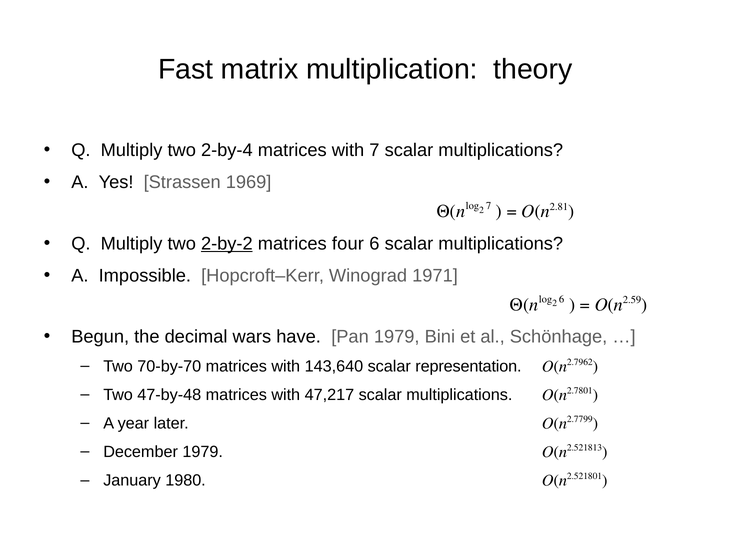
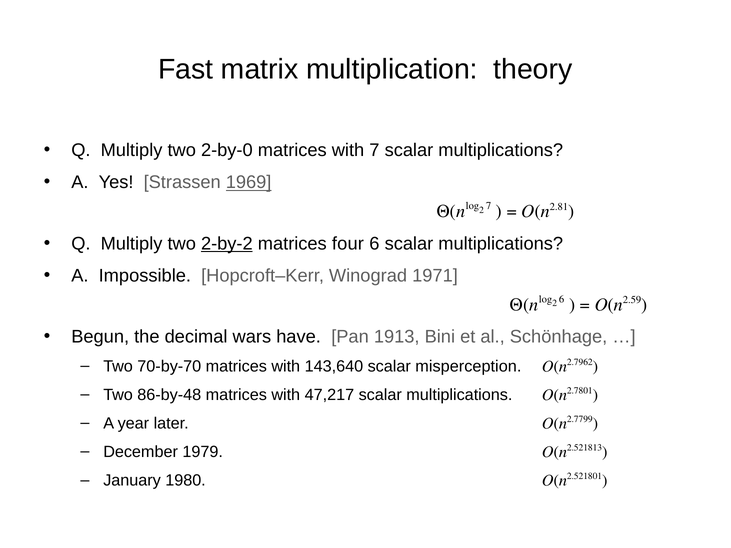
2-by-4: 2-by-4 -> 2-by-0 (227, 150)
1969 underline: none -> present (249, 183)
Pan 1979: 1979 -> 1913 (397, 337)
representation: representation -> misperception (468, 367)
47-by-48: 47-by-48 -> 86-by-48 (169, 395)
